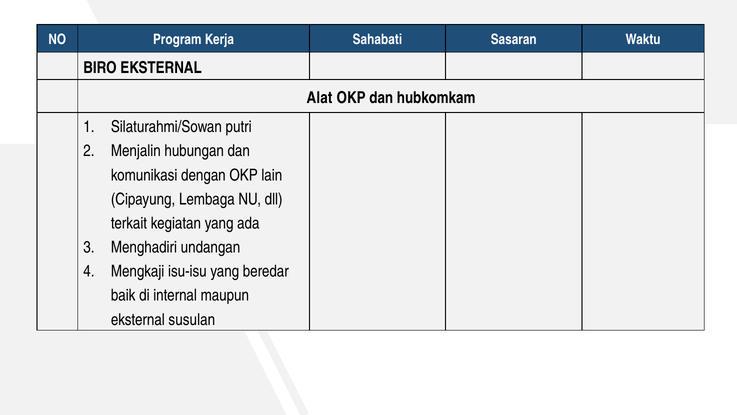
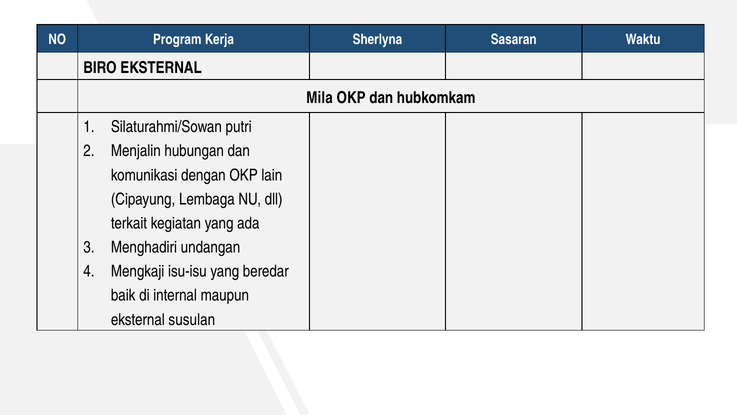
Sahabati: Sahabati -> Sherlyna (377, 39)
Alat: Alat -> Mila (320, 98)
